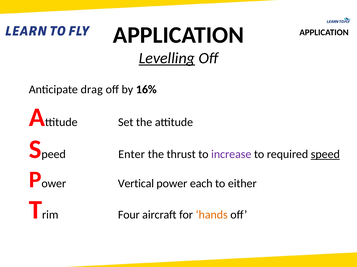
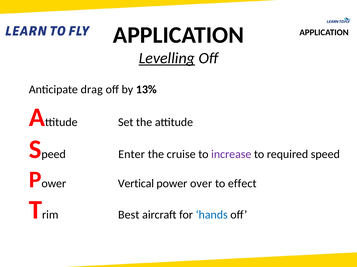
16%: 16% -> 13% (146, 90)
thrust: thrust -> cruise (181, 155)
speed underline: present -> none (325, 155)
each: each -> over (201, 184)
either: either -> effect (242, 184)
Four: Four -> Best (129, 215)
hands colour: orange -> blue (212, 215)
